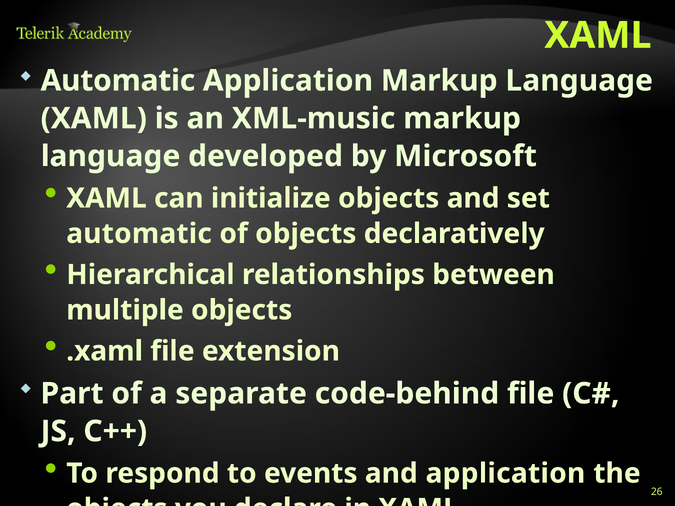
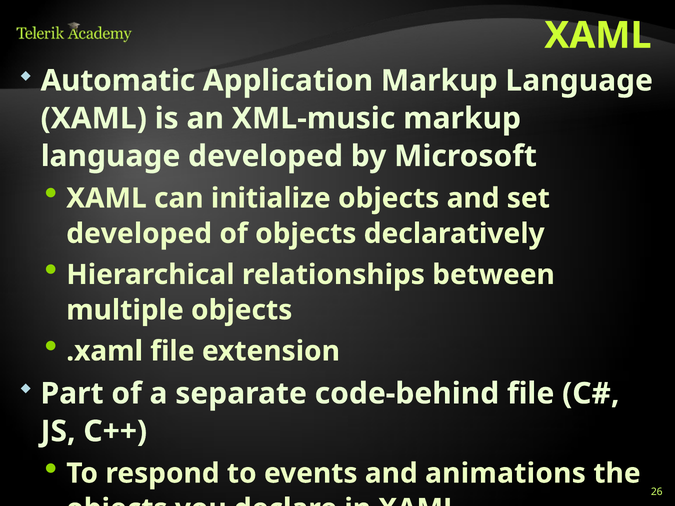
automatic: automatic -> developed (139, 234)
and application: application -> animations (505, 474)
